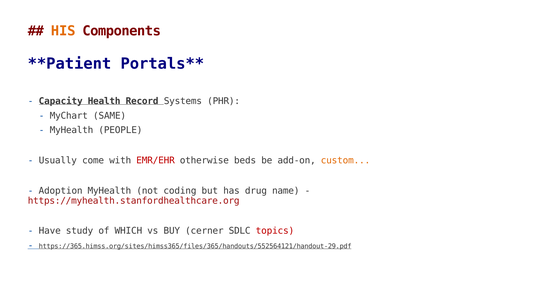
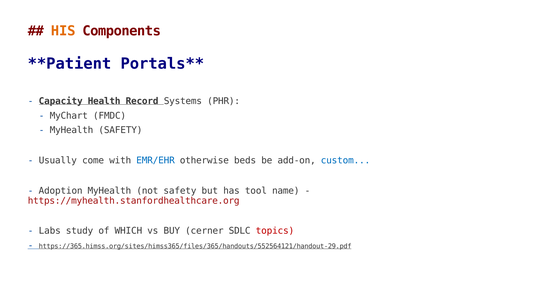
SAME: SAME -> FMDC (110, 116)
MyHealth PEOPLE: PEOPLE -> SAFETY (120, 130)
EMR/EHR colour: red -> blue (156, 161)
custom colour: orange -> blue (345, 161)
not coding: coding -> safety (180, 191)
drug: drug -> tool (256, 191)
Have: Have -> Labs (50, 231)
